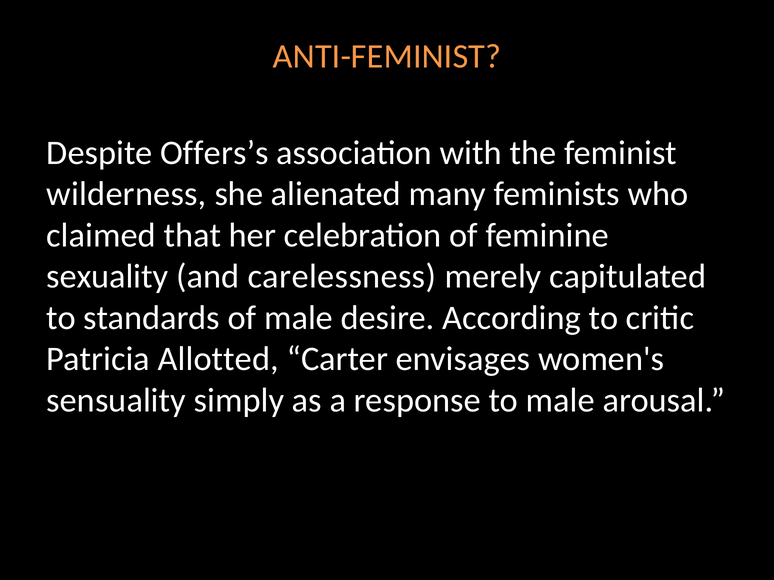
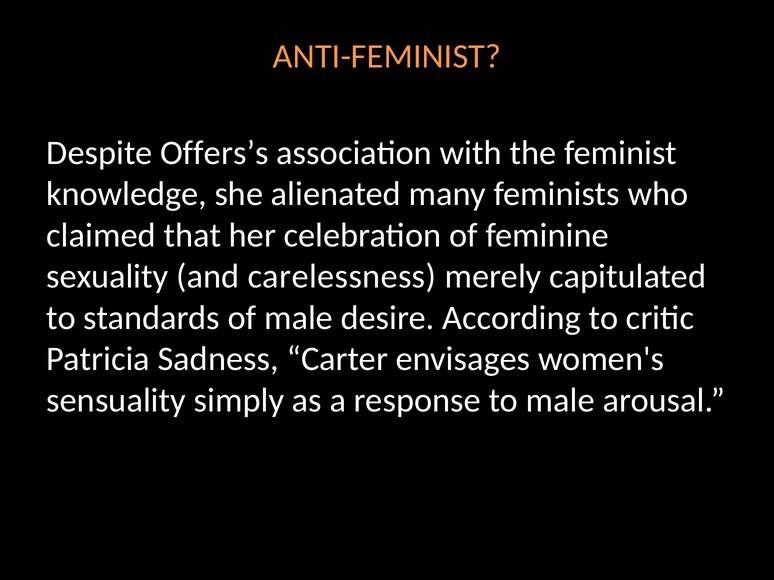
wilderness: wilderness -> knowledge (127, 194)
Allotted: Allotted -> Sadness (218, 359)
